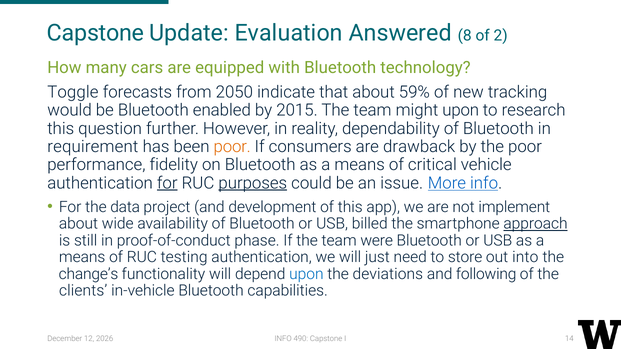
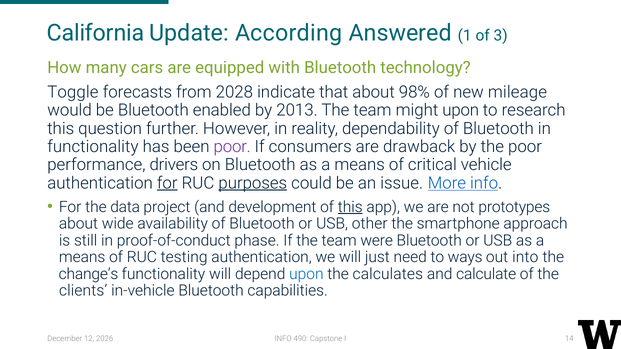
Capstone: Capstone -> California (96, 33)
Evaluation: Evaluation -> According (289, 33)
8: 8 -> 1 (465, 36)
2: 2 -> 3 (501, 36)
2050: 2050 -> 2028 (234, 92)
59%: 59% -> 98% (414, 92)
tracking: tracking -> mileage (517, 92)
2015: 2015 -> 2013 (297, 111)
requirement: requirement -> functionality (93, 147)
poor colour: orange -> purple (232, 147)
fidelity: fidelity -> drivers (174, 165)
this underline: none -> present (350, 207)
implement: implement -> prototypes (514, 207)
billed: billed -> other (370, 224)
approach underline: present -> none (536, 224)
store: store -> ways (465, 257)
deviations: deviations -> calculates (388, 274)
following: following -> calculate (486, 274)
